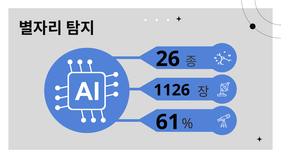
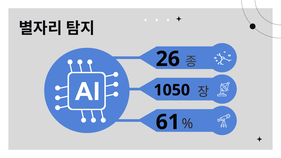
1126: 1126 -> 1050 (172, 90)
